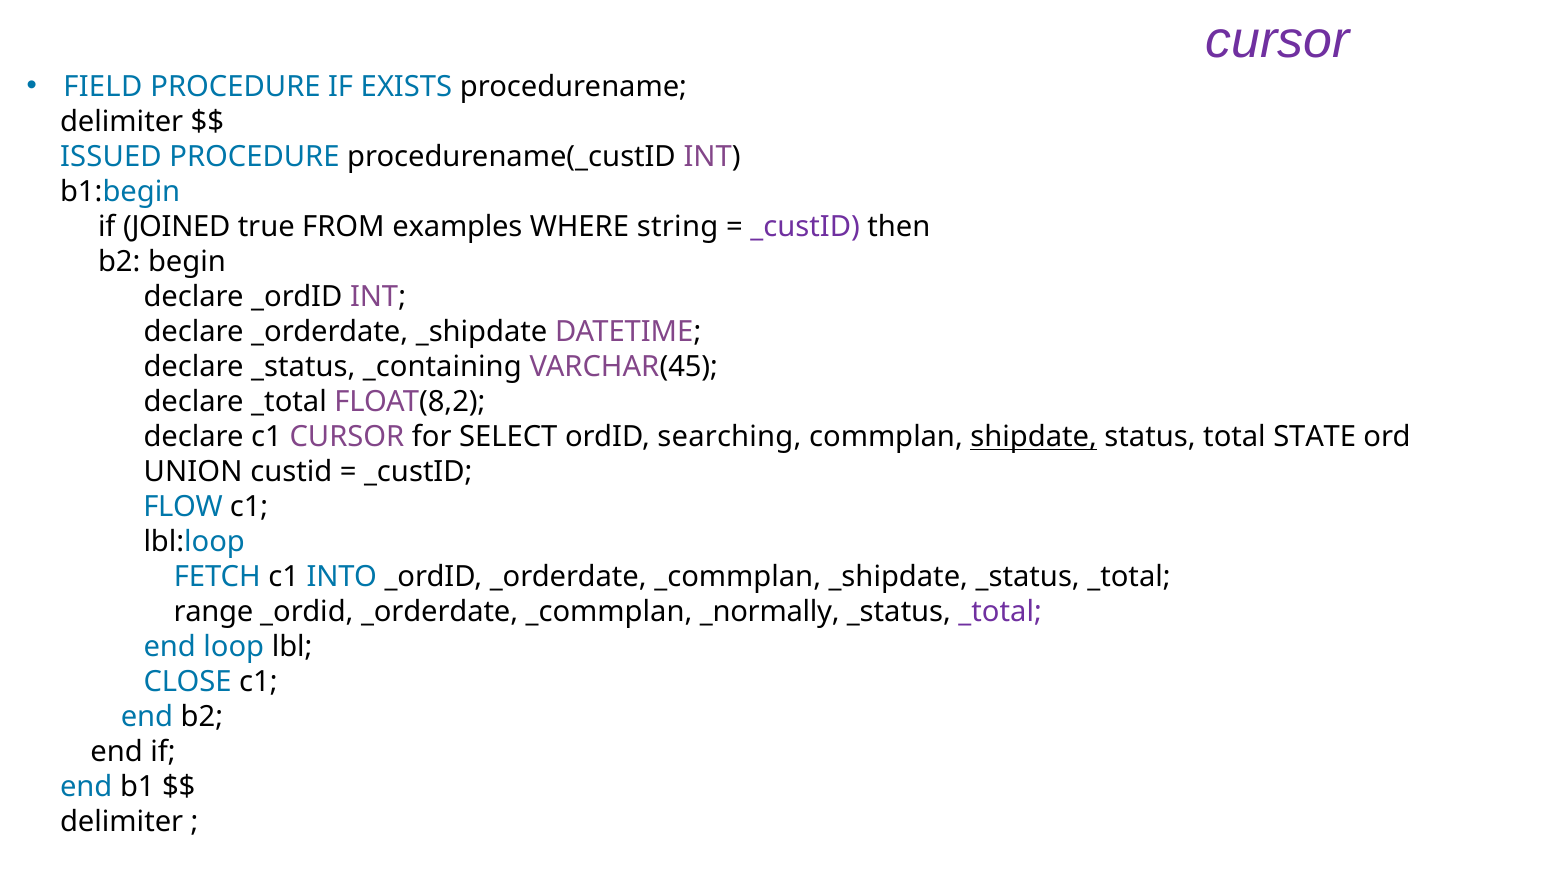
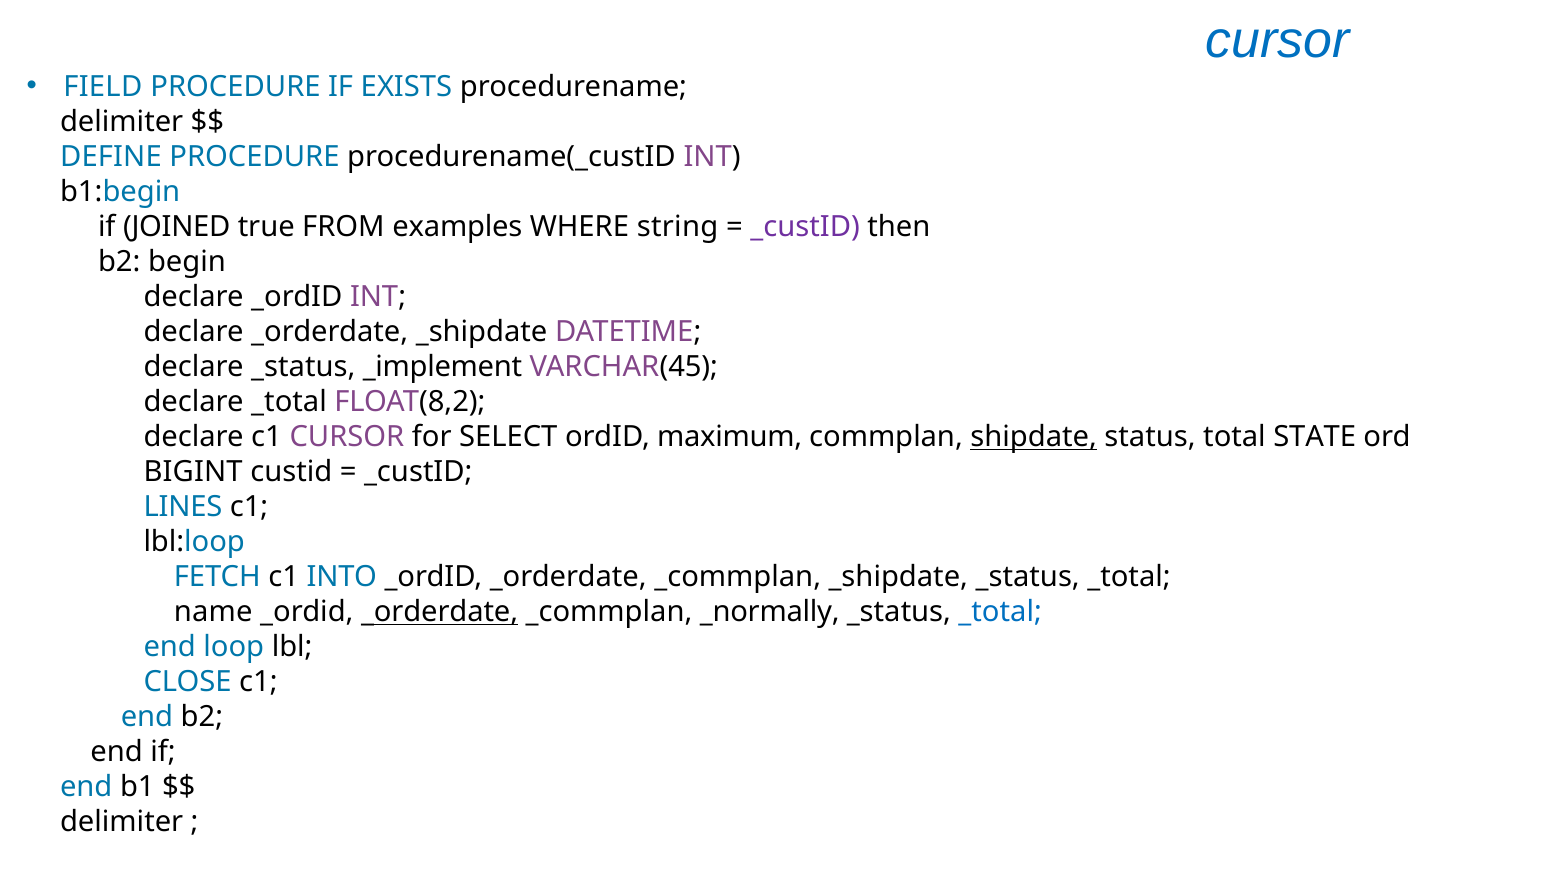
cursor colour: purple -> blue (1278, 40)
ISSUED: ISSUED -> DEFINE (111, 157)
_containing: _containing -> _implement (442, 367)
searching: searching -> maximum (730, 437)
UNION: UNION -> BIGINT (193, 472)
FLOW: FLOW -> LINES (183, 507)
range: range -> name (213, 612)
_orderdate underline: none -> present (440, 612)
_total colour: purple -> blue (1000, 612)
